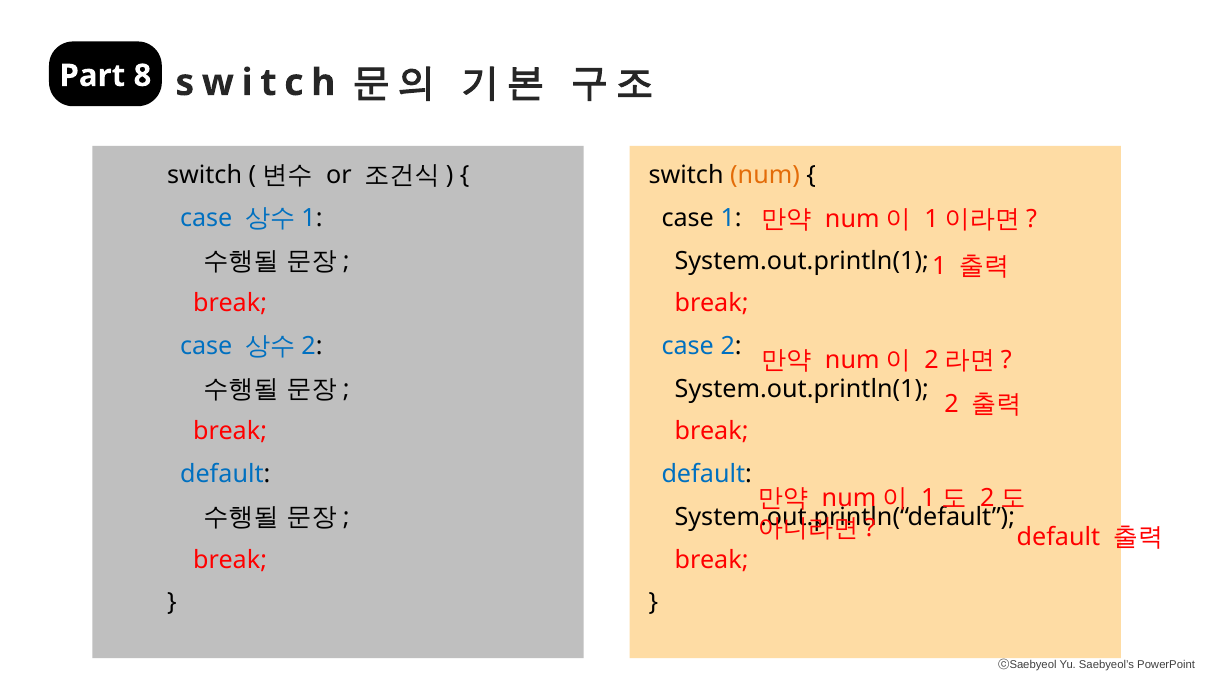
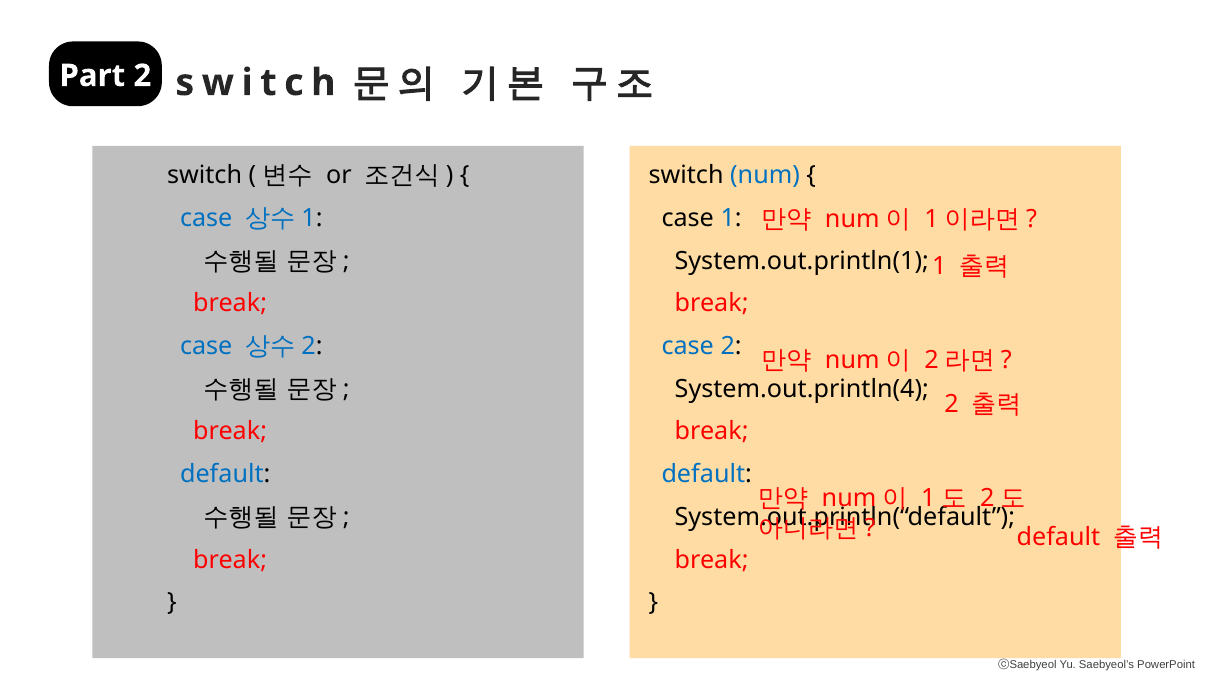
Part 8: 8 -> 2 (142, 76)
num colour: orange -> blue (765, 175)
System.out.println(1: System.out.println(1 -> System.out.println(4 (802, 389)
